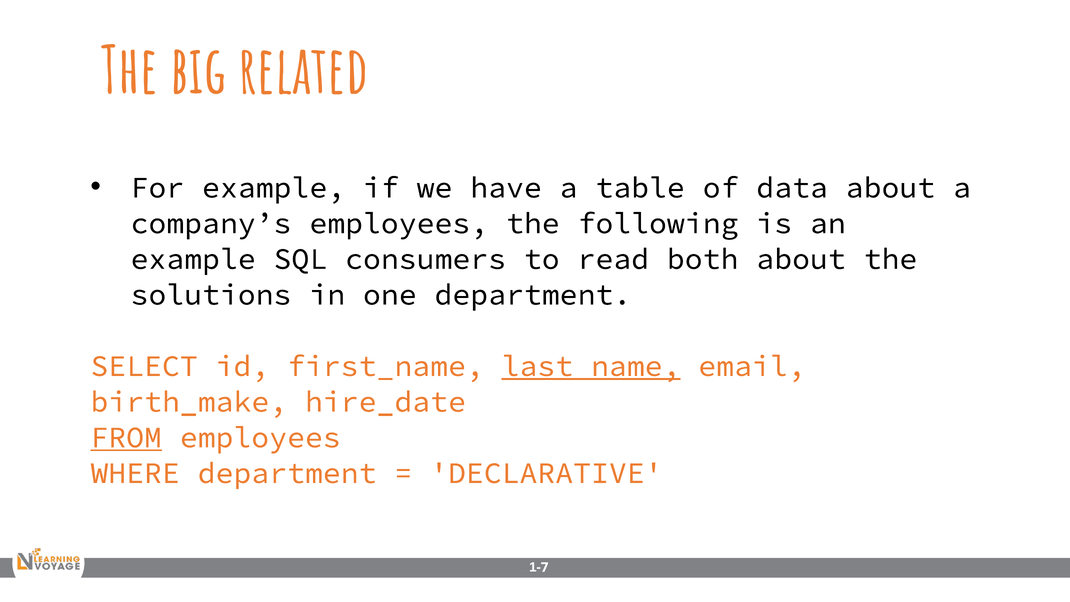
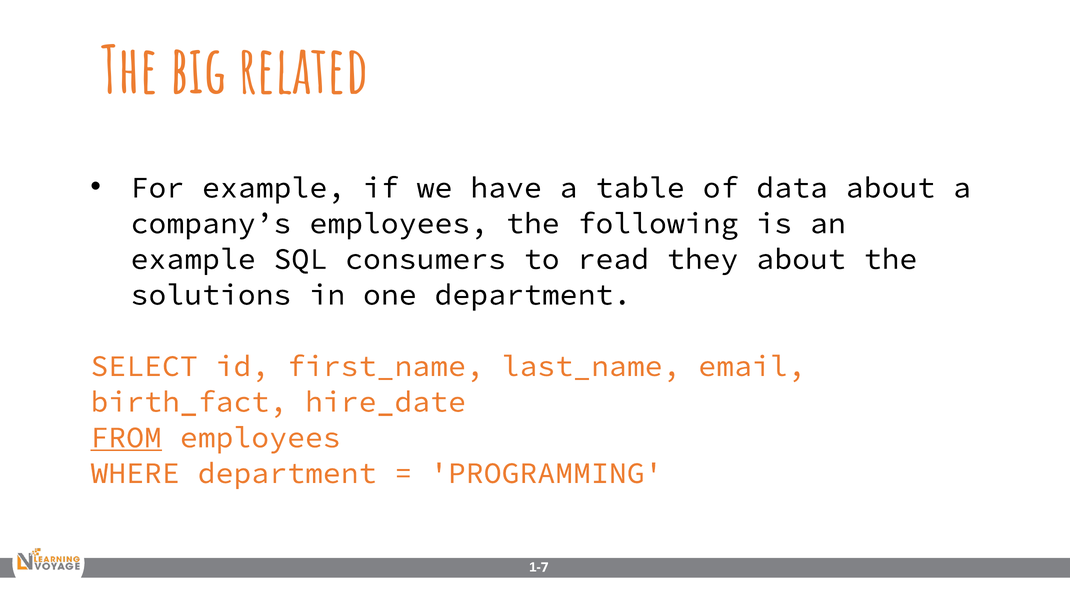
both: both -> they (703, 259)
last_name underline: present -> none (591, 366)
birth_make: birth_make -> birth_fact (189, 402)
DECLARATIVE: DECLARATIVE -> PROGRAMMING (546, 473)
